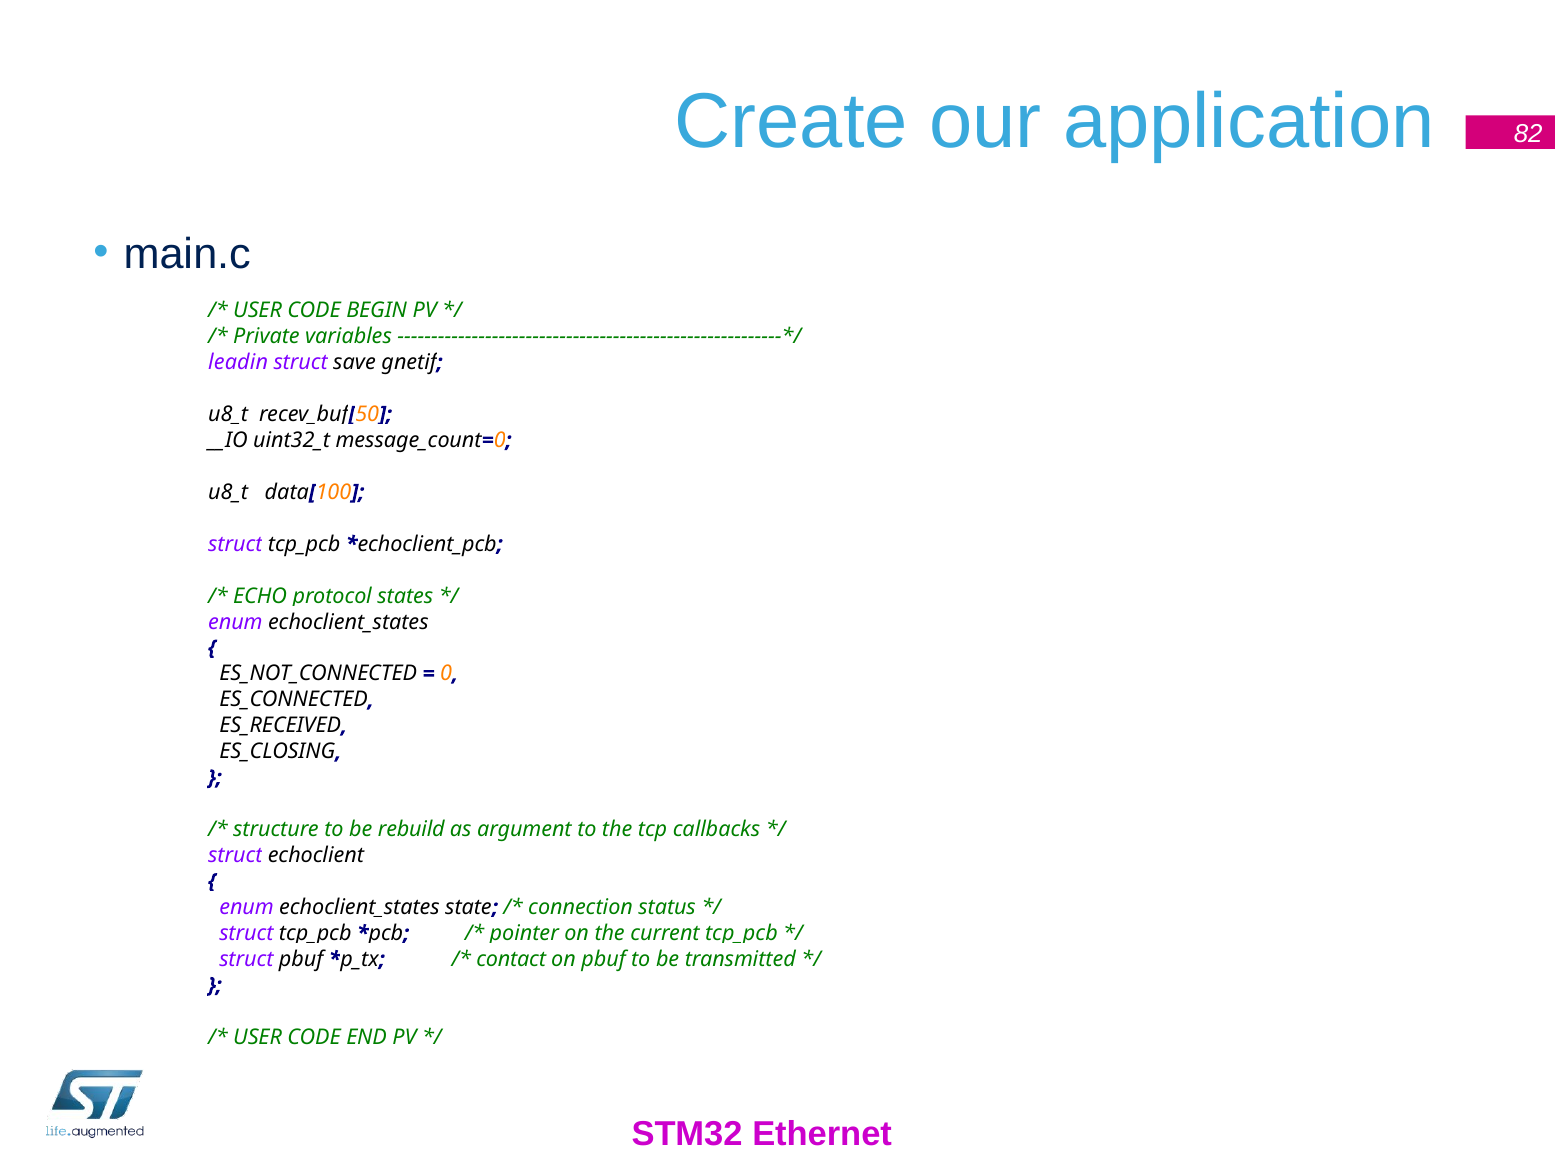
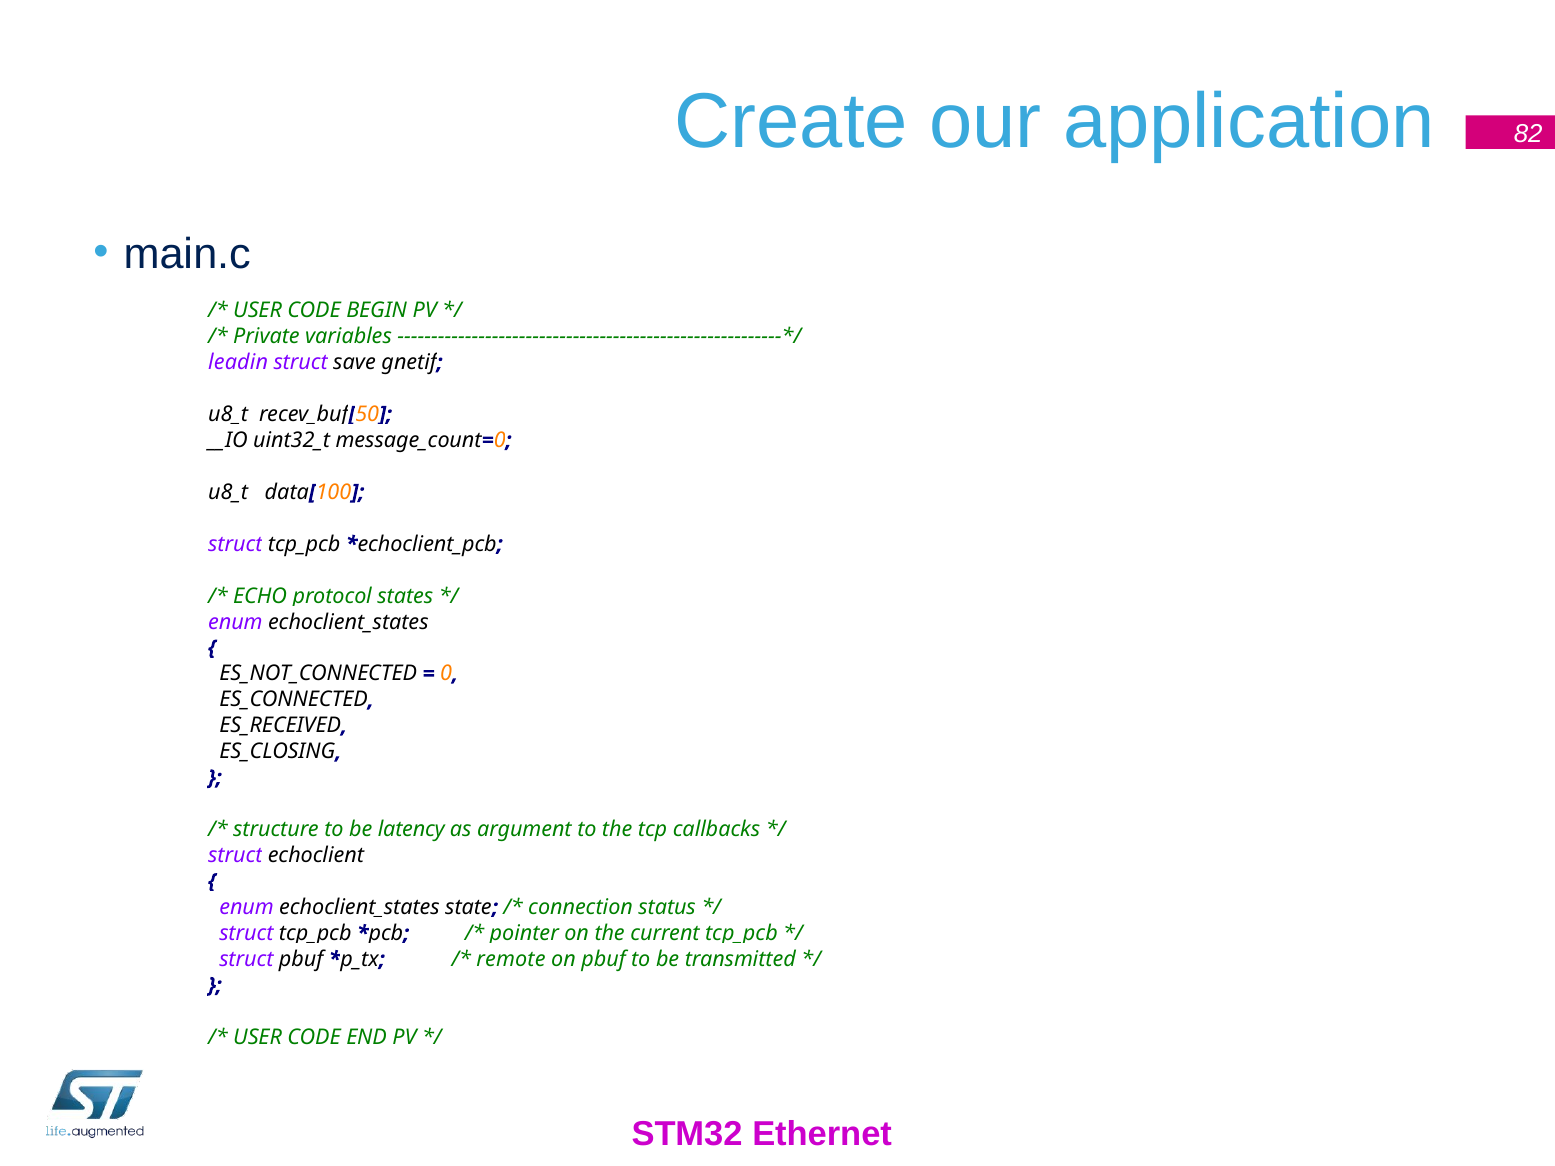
rebuild: rebuild -> latency (411, 830)
contact: contact -> remote (511, 959)
